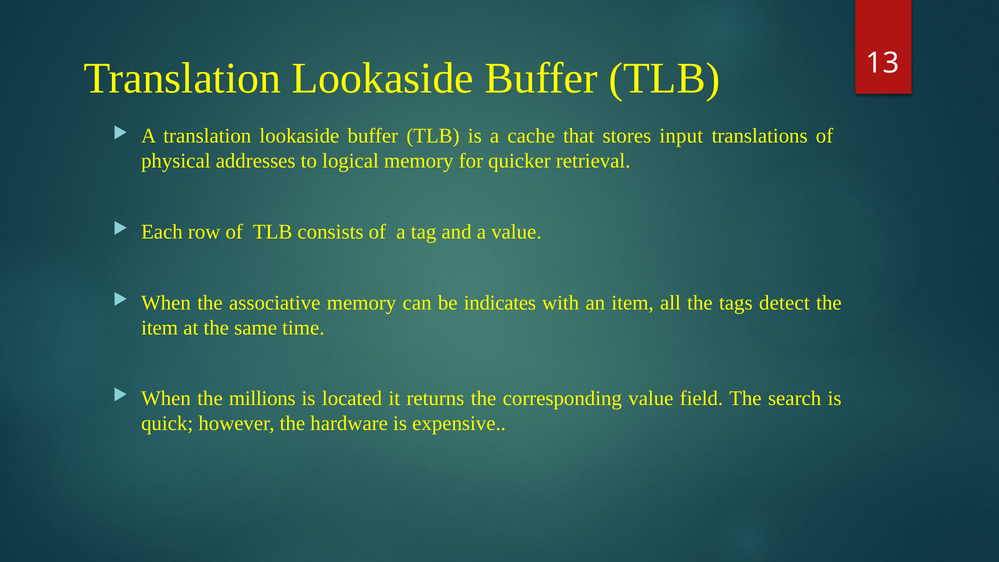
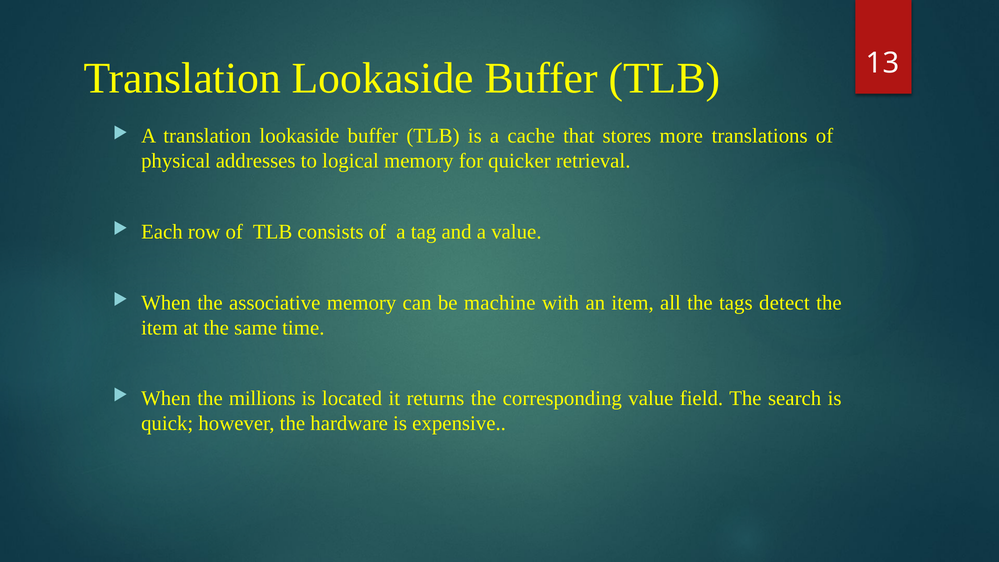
input: input -> more (681, 136)
indicates: indicates -> machine (500, 303)
